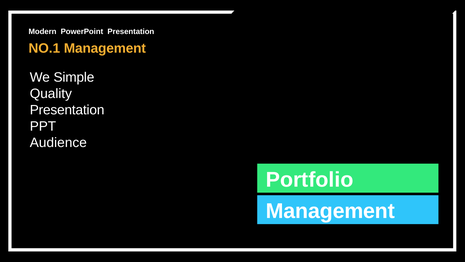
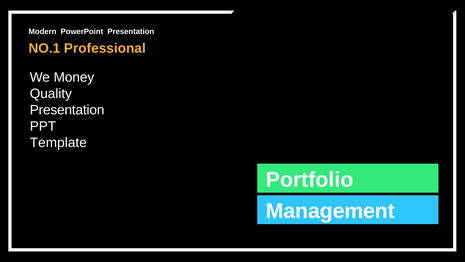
NO.1 Management: Management -> Professional (105, 48)
Simple: Simple -> Money (74, 77)
Audience: Audience -> Template (58, 142)
